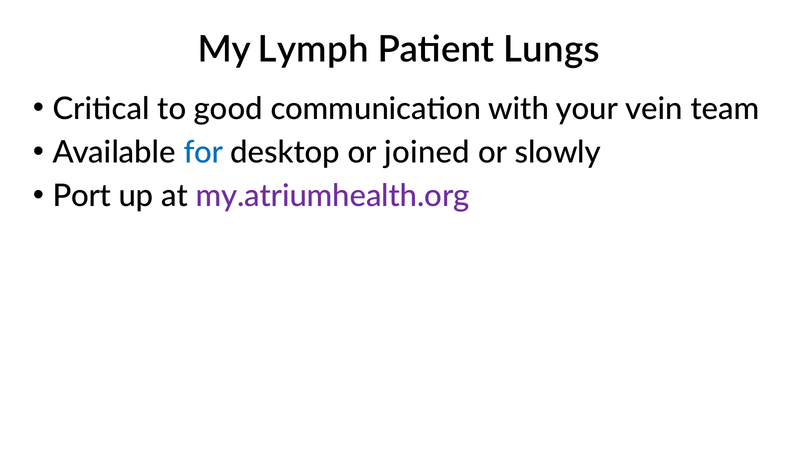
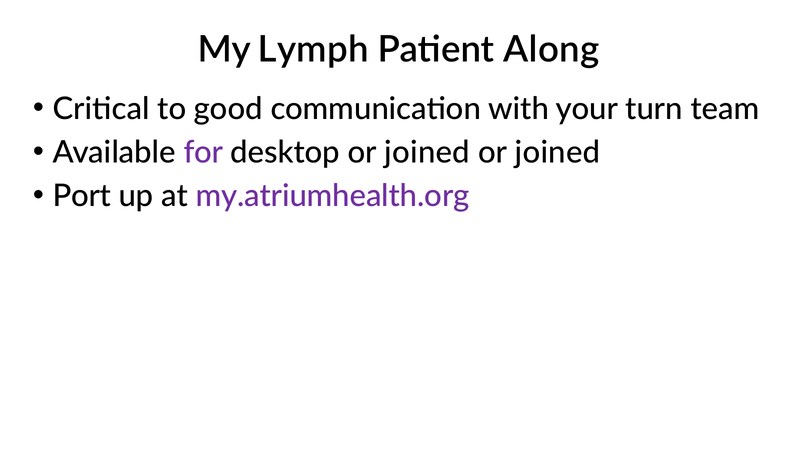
Lungs: Lungs -> Along (551, 50)
vein: vein -> turn (654, 109)
for colour: blue -> purple (203, 152)
slowly: slowly -> joined (558, 152)
